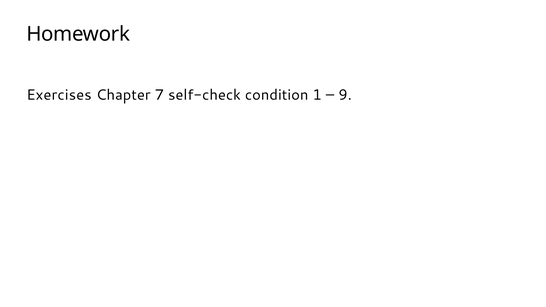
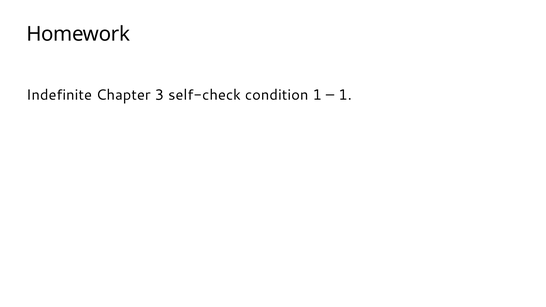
Exercises: Exercises -> Indefinite (59, 95)
7: 7 -> 3 (159, 95)
9: 9 -> 1 (345, 95)
